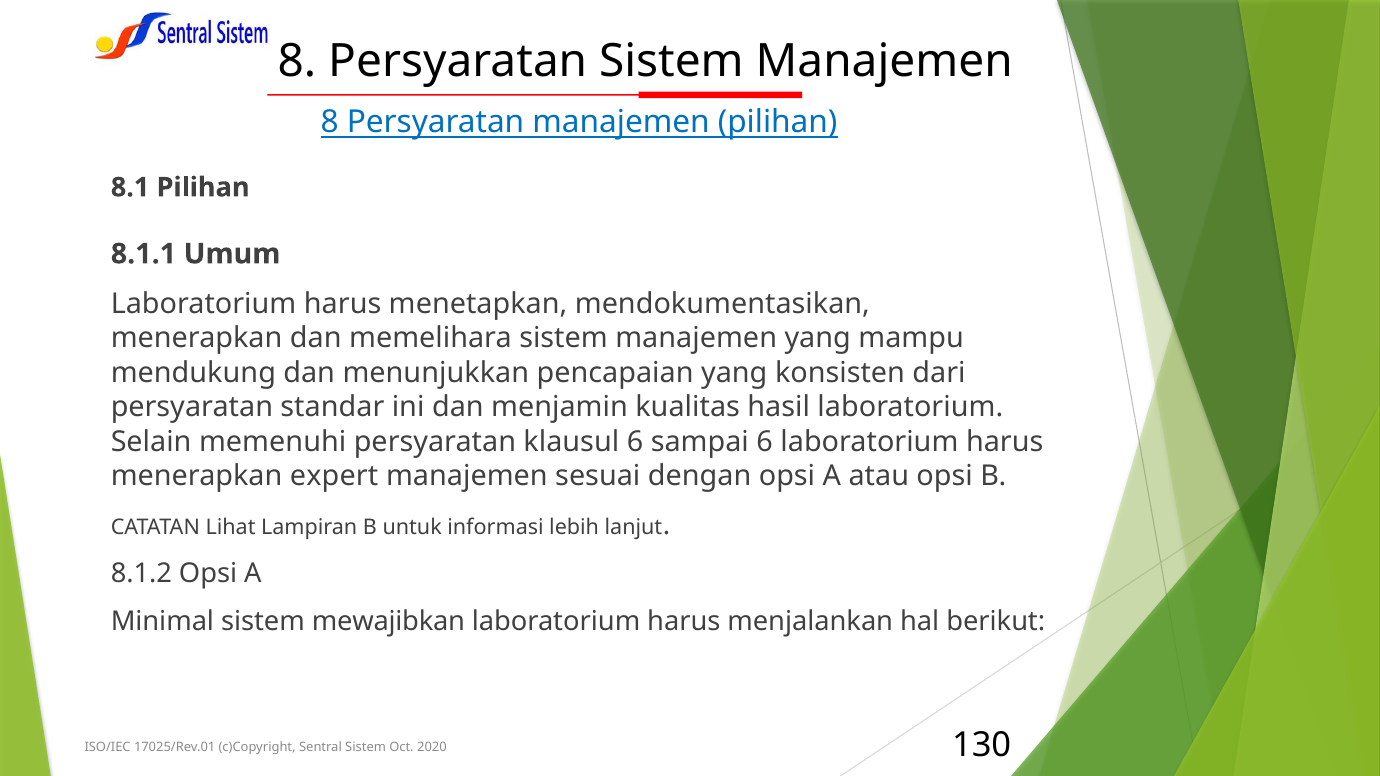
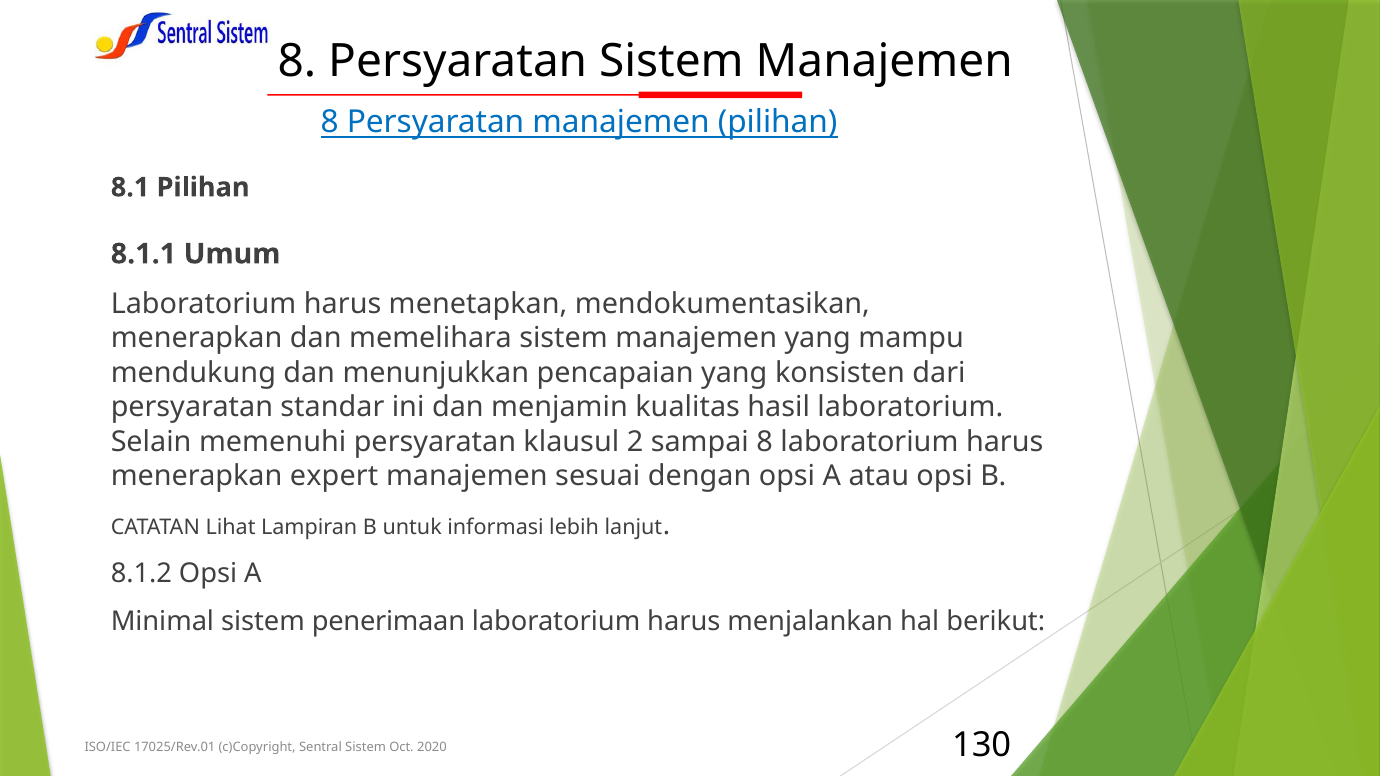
klausul 6: 6 -> 2 (635, 442)
sampai 6: 6 -> 8 (765, 442)
mewajibkan: mewajibkan -> penerimaan (388, 621)
